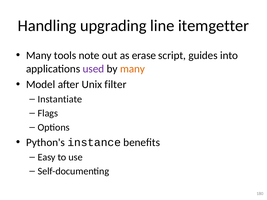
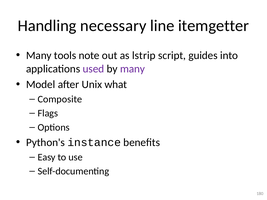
upgrading: upgrading -> necessary (113, 26)
erase: erase -> lstrip (144, 56)
many colour: orange -> purple (133, 69)
filter: filter -> what (116, 85)
Instantiate: Instantiate -> Composite (60, 99)
